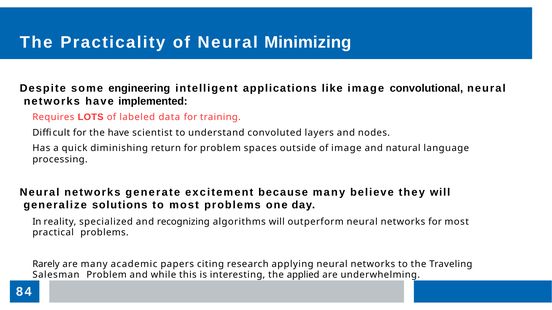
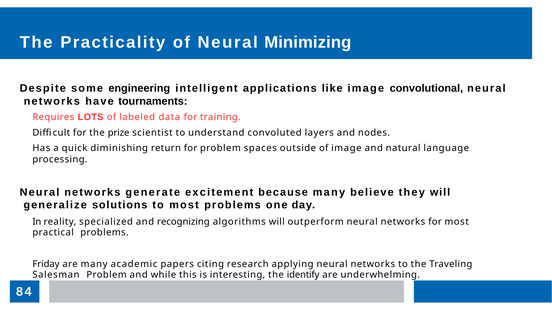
implemented: implemented -> tournaments (153, 101)
the have: have -> prize (119, 133)
Rarely: Rarely -> Friday (46, 264)
applied: applied -> identify (303, 275)
